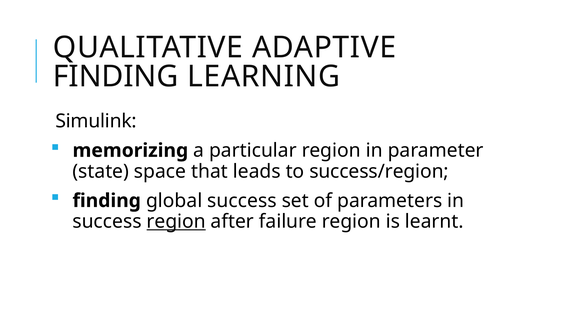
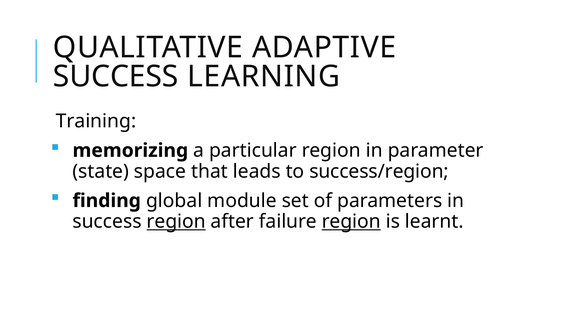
FINDING: FINDING -> SUCCESS (116, 77)
Simulink: Simulink -> Training (96, 121)
global success: success -> module (242, 201)
region underline: none -> present (351, 221)
